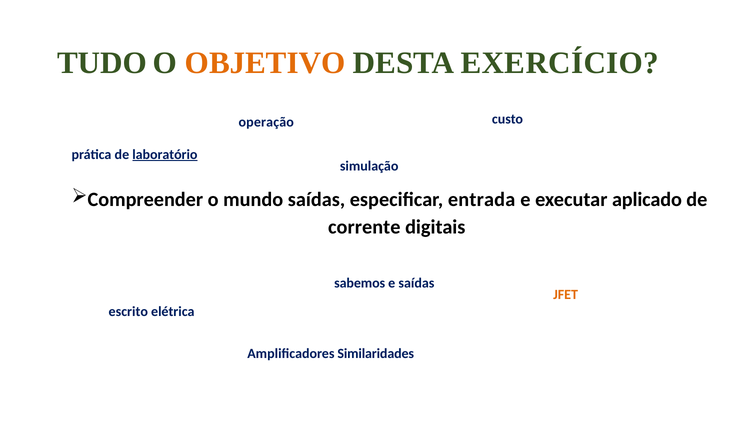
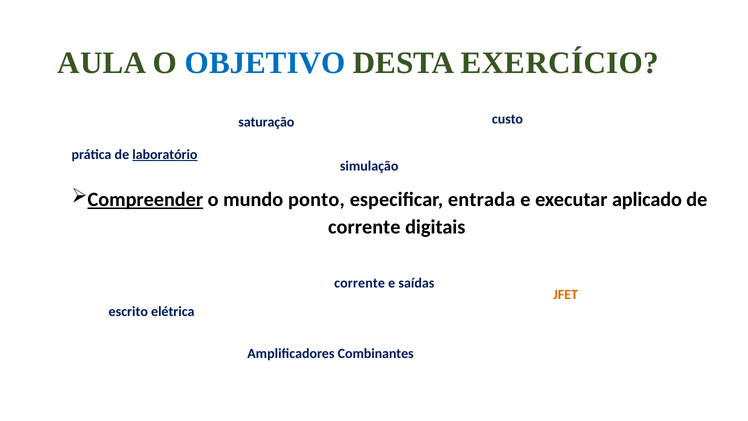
TUDO: TUDO -> AULA (102, 63)
OBJETIVO colour: orange -> blue (265, 63)
operação: operação -> saturação (266, 122)
Compreender underline: none -> present (145, 199)
mundo saídas: saídas -> ponto (316, 199)
sabemos: sabemos -> corrente (360, 283)
Similaridades: Similaridades -> Combinantes (376, 354)
